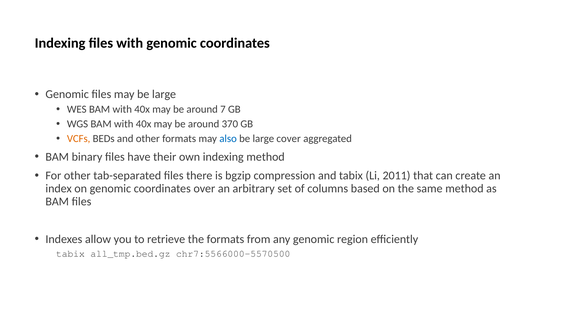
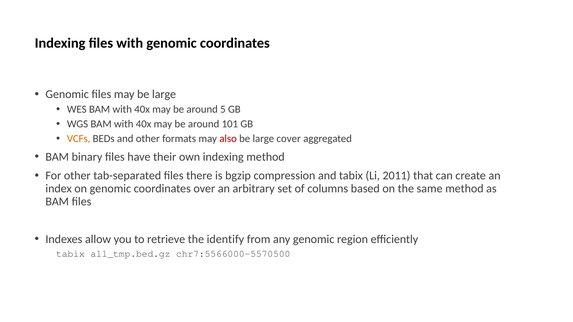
7: 7 -> 5 (223, 110)
370: 370 -> 101 (230, 124)
also colour: blue -> red (228, 139)
the formats: formats -> identify (225, 239)
